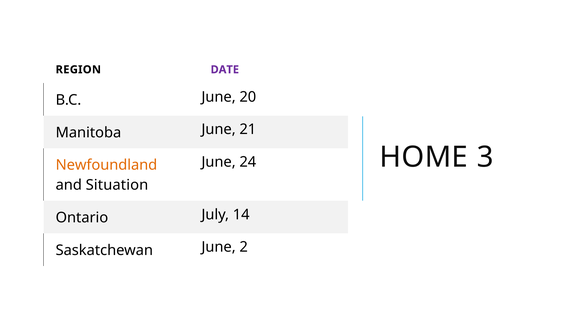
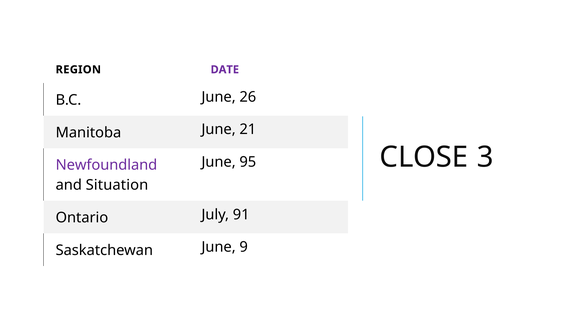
20: 20 -> 26 (248, 97)
HOME: HOME -> CLOSE (424, 157)
24: 24 -> 95 (248, 162)
Newfoundland colour: orange -> purple (106, 165)
14: 14 -> 91 (241, 214)
2: 2 -> 9 (244, 247)
